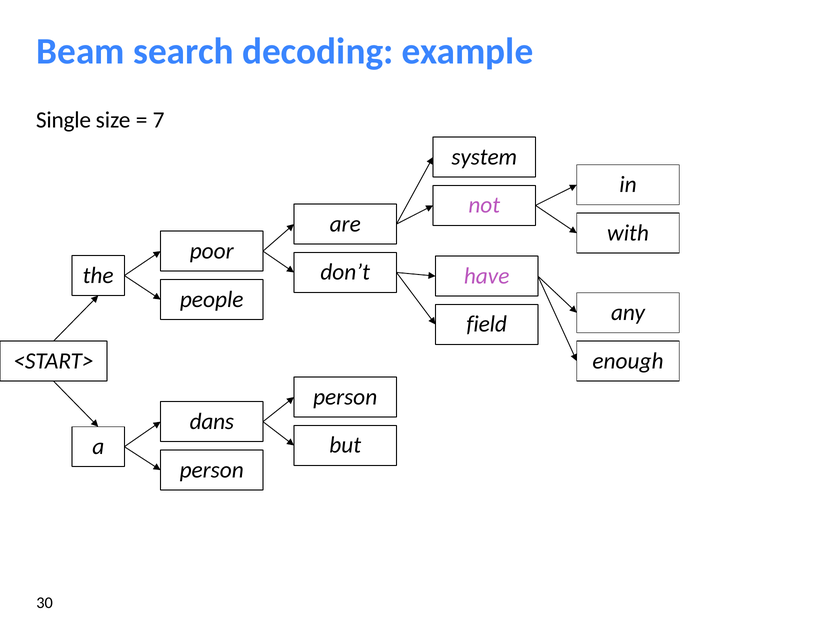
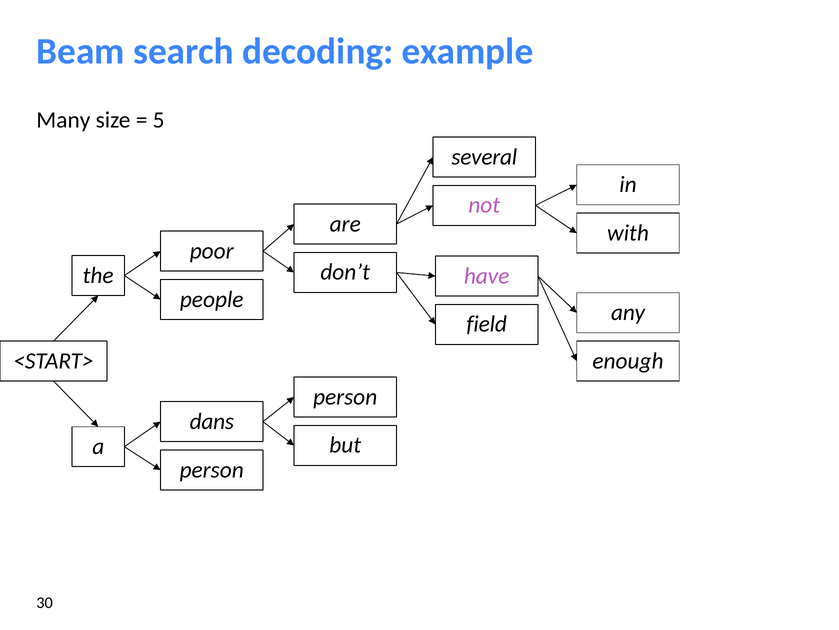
Single: Single -> Many (63, 120)
7: 7 -> 5 (159, 120)
system: system -> several (484, 157)
